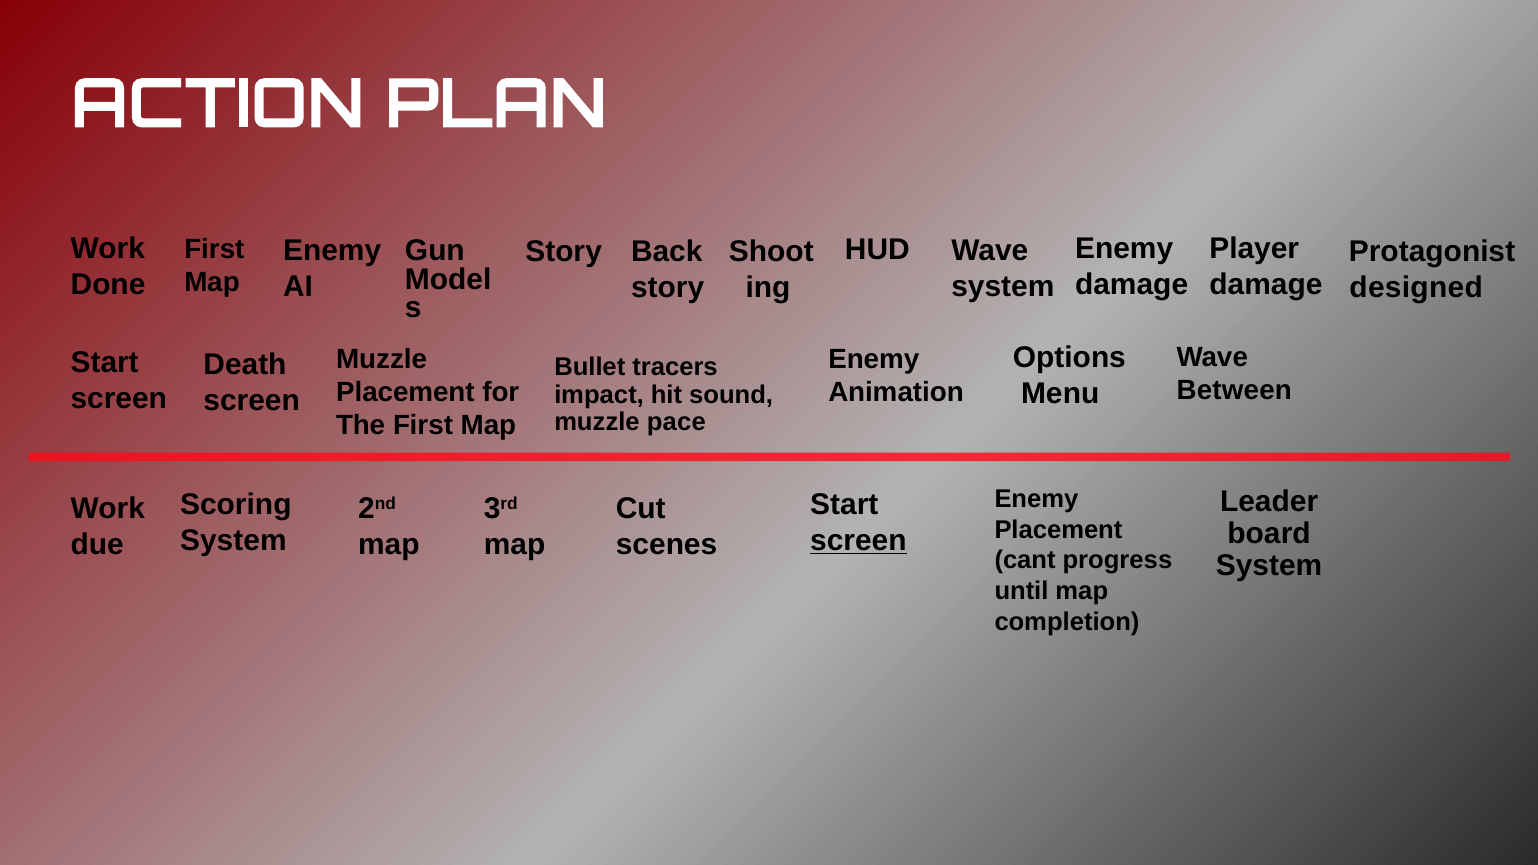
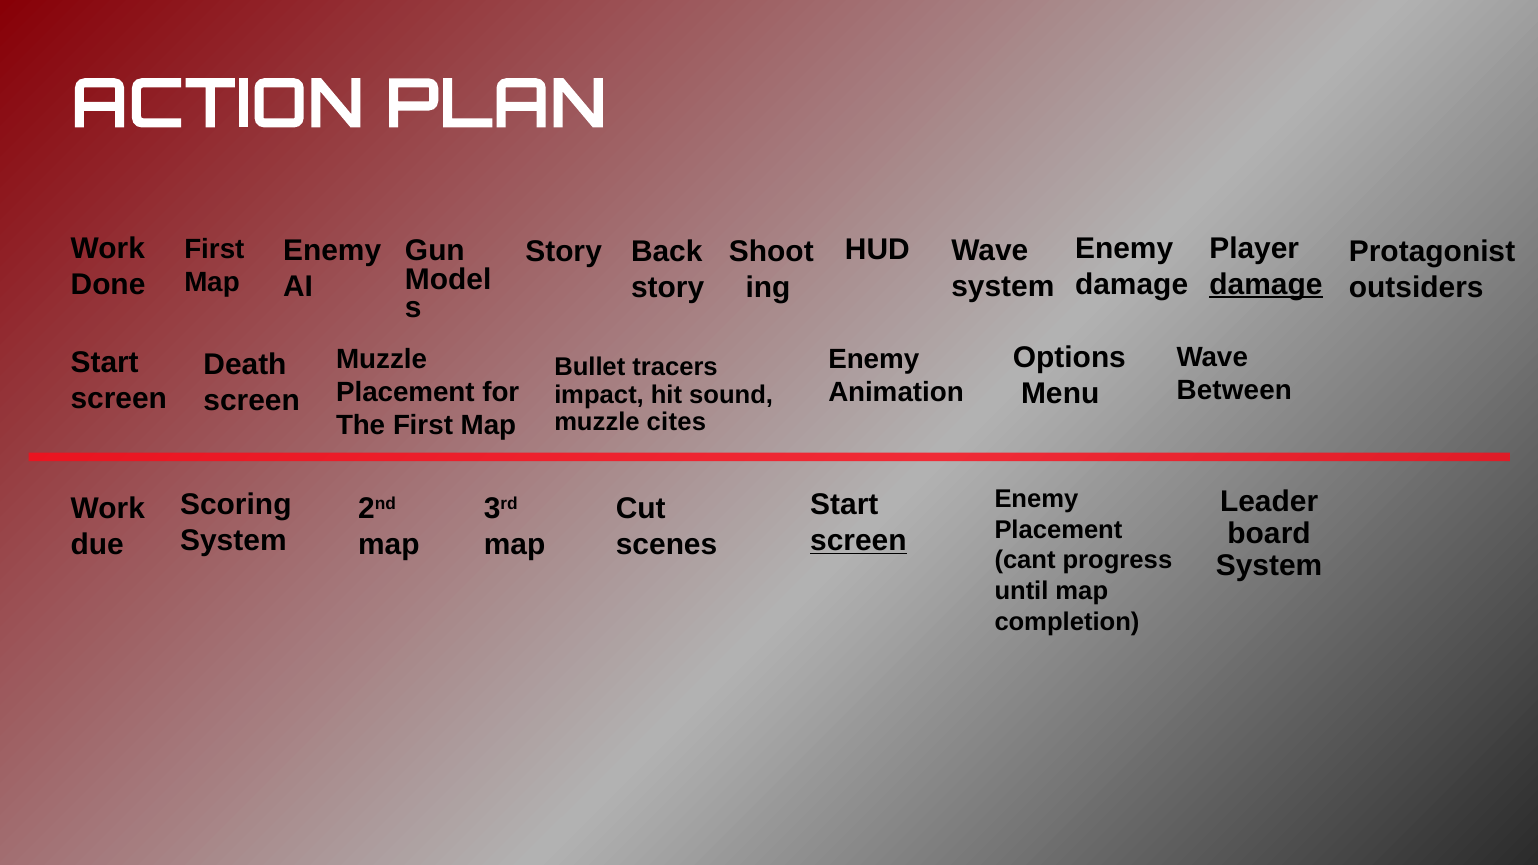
damage underline: none -> present (1266, 284)
designed: designed -> outsiders (1416, 288)
pace: pace -> cites (676, 422)
